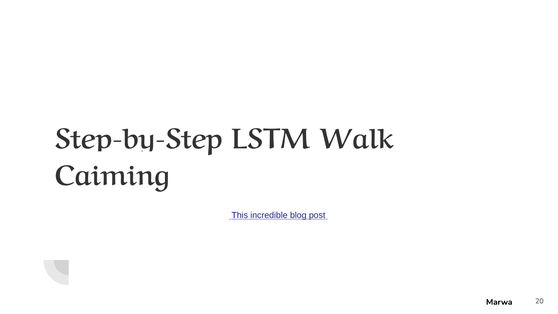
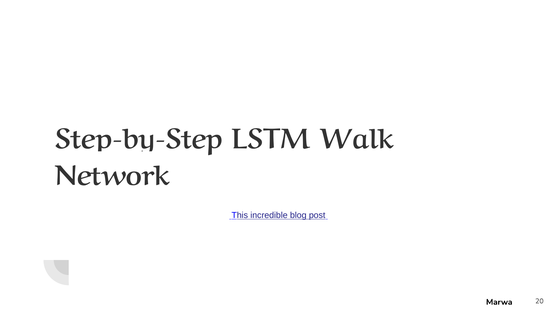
Caiming: Caiming -> Network (112, 176)
